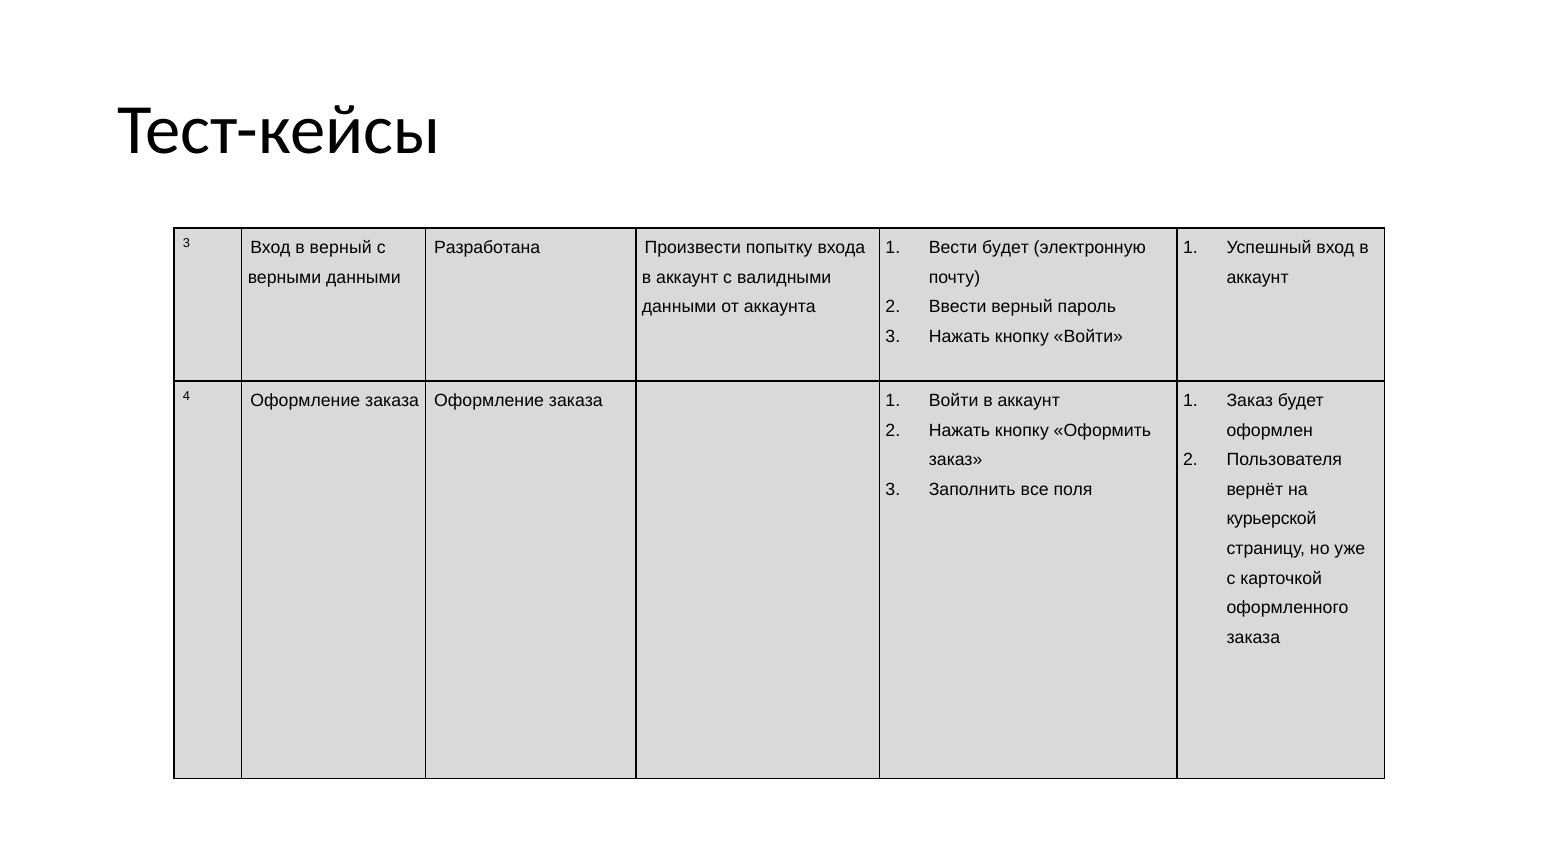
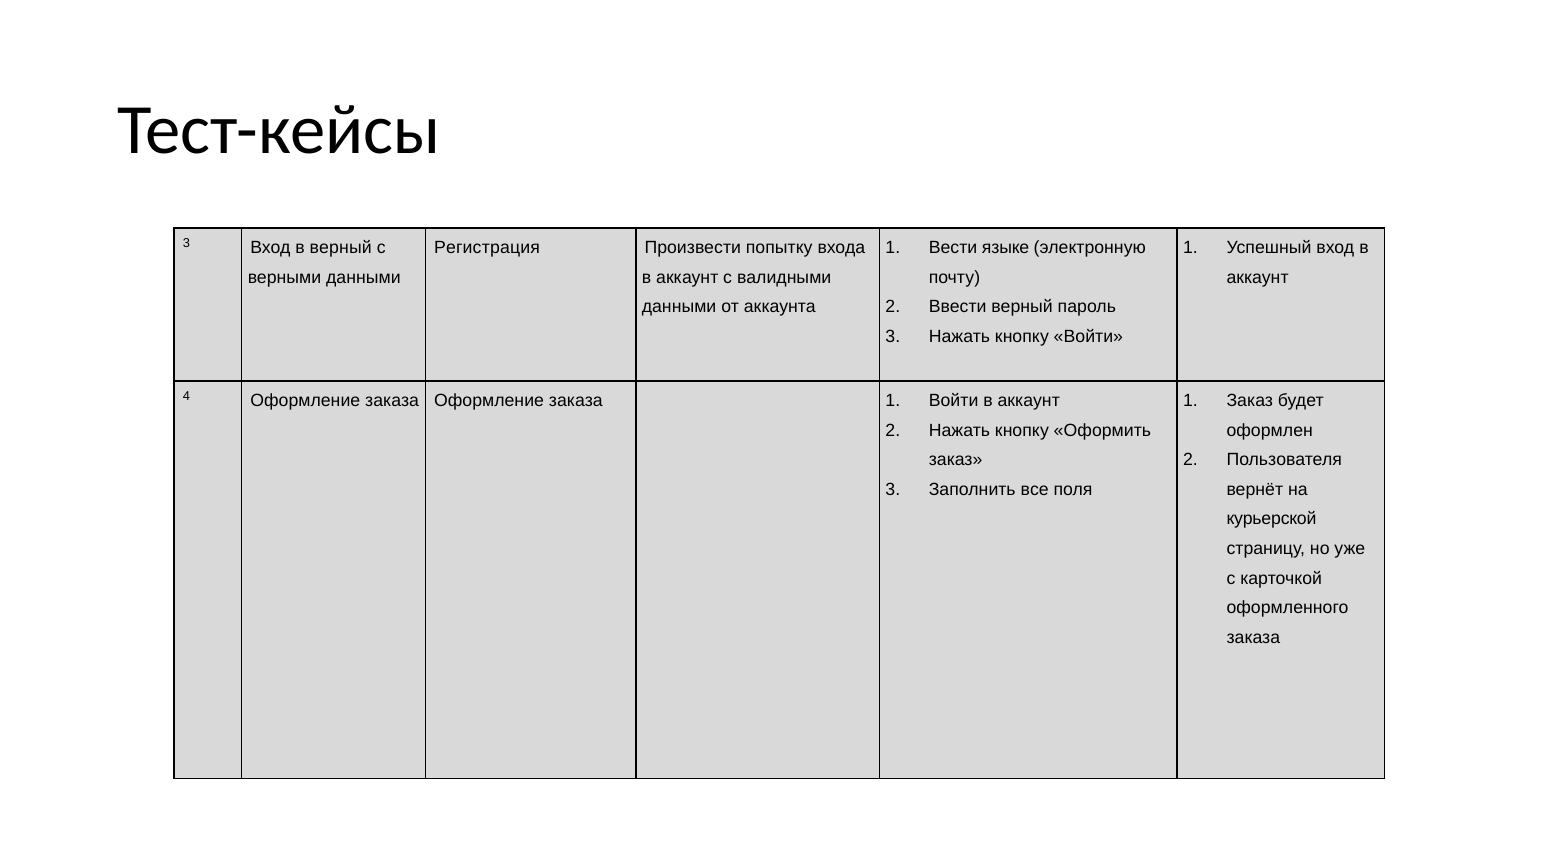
Разработана: Разработана -> Регистрация (487, 248)
Вести будет: будет -> языке (1006, 248)
